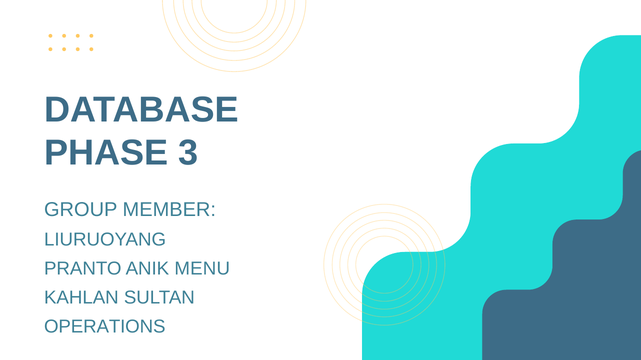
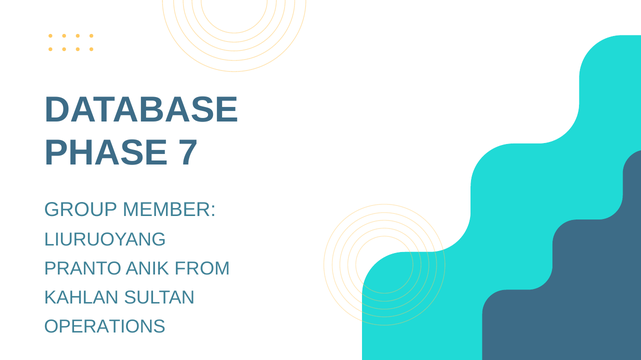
3: 3 -> 7 (188, 153)
MENU: MENU -> FROM (202, 269)
